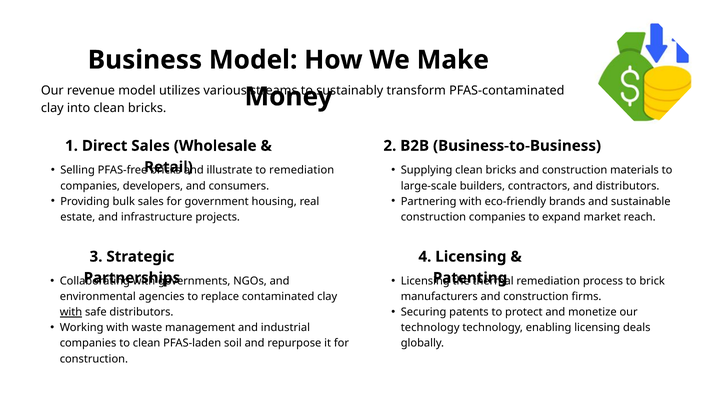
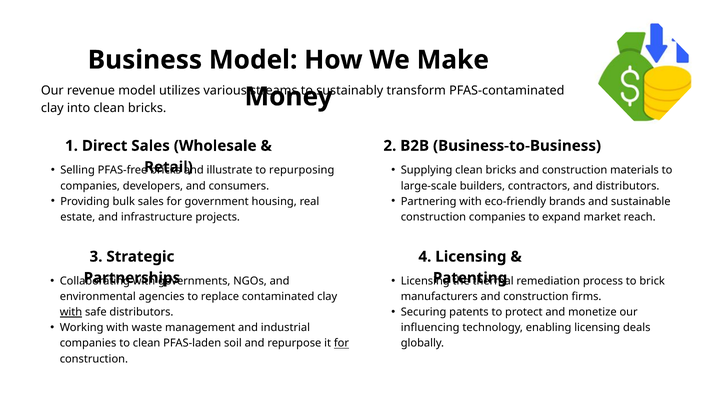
to remediation: remediation -> repurposing (302, 170)
technology: technology -> influencing (430, 328)
for underline: none -> present (341, 343)
